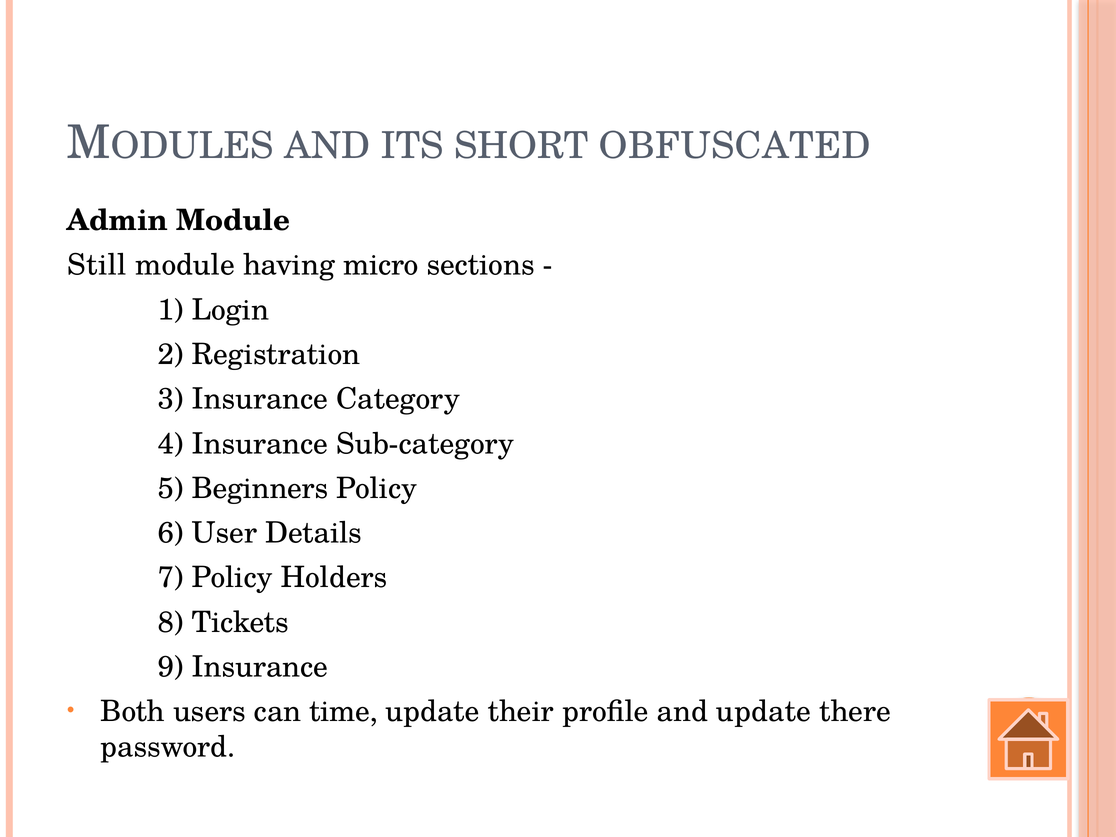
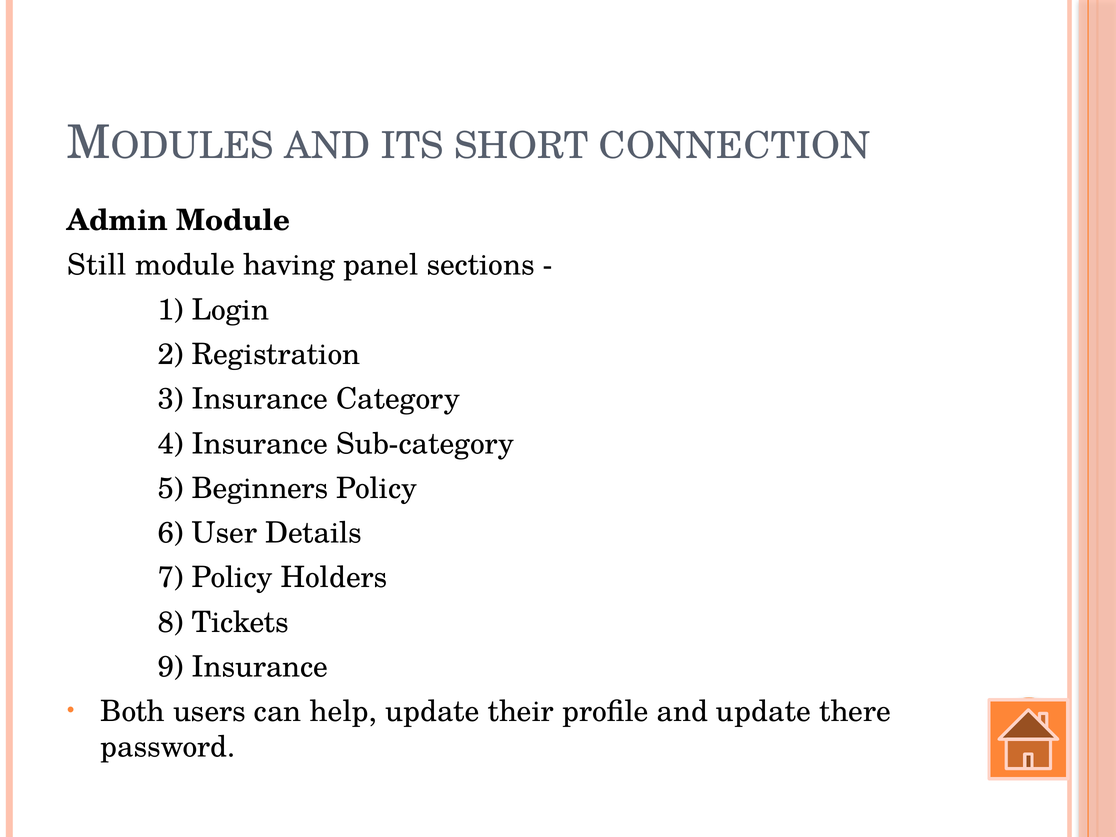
OBFUSCATED: OBFUSCATED -> CONNECTION (735, 146)
micro: micro -> panel (381, 265)
time: time -> help (343, 712)
